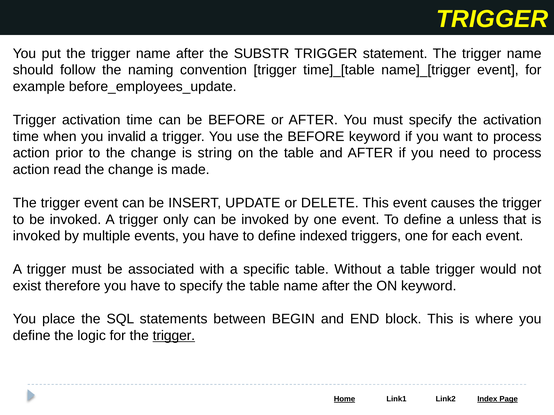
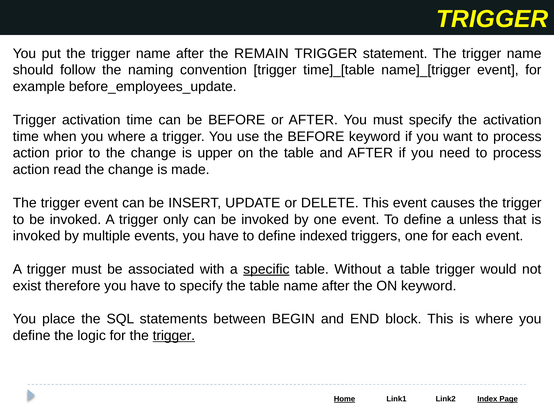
SUBSTR: SUBSTR -> REMAIN (261, 54)
you invalid: invalid -> where (127, 137)
string: string -> upper (215, 153)
specific underline: none -> present (266, 270)
